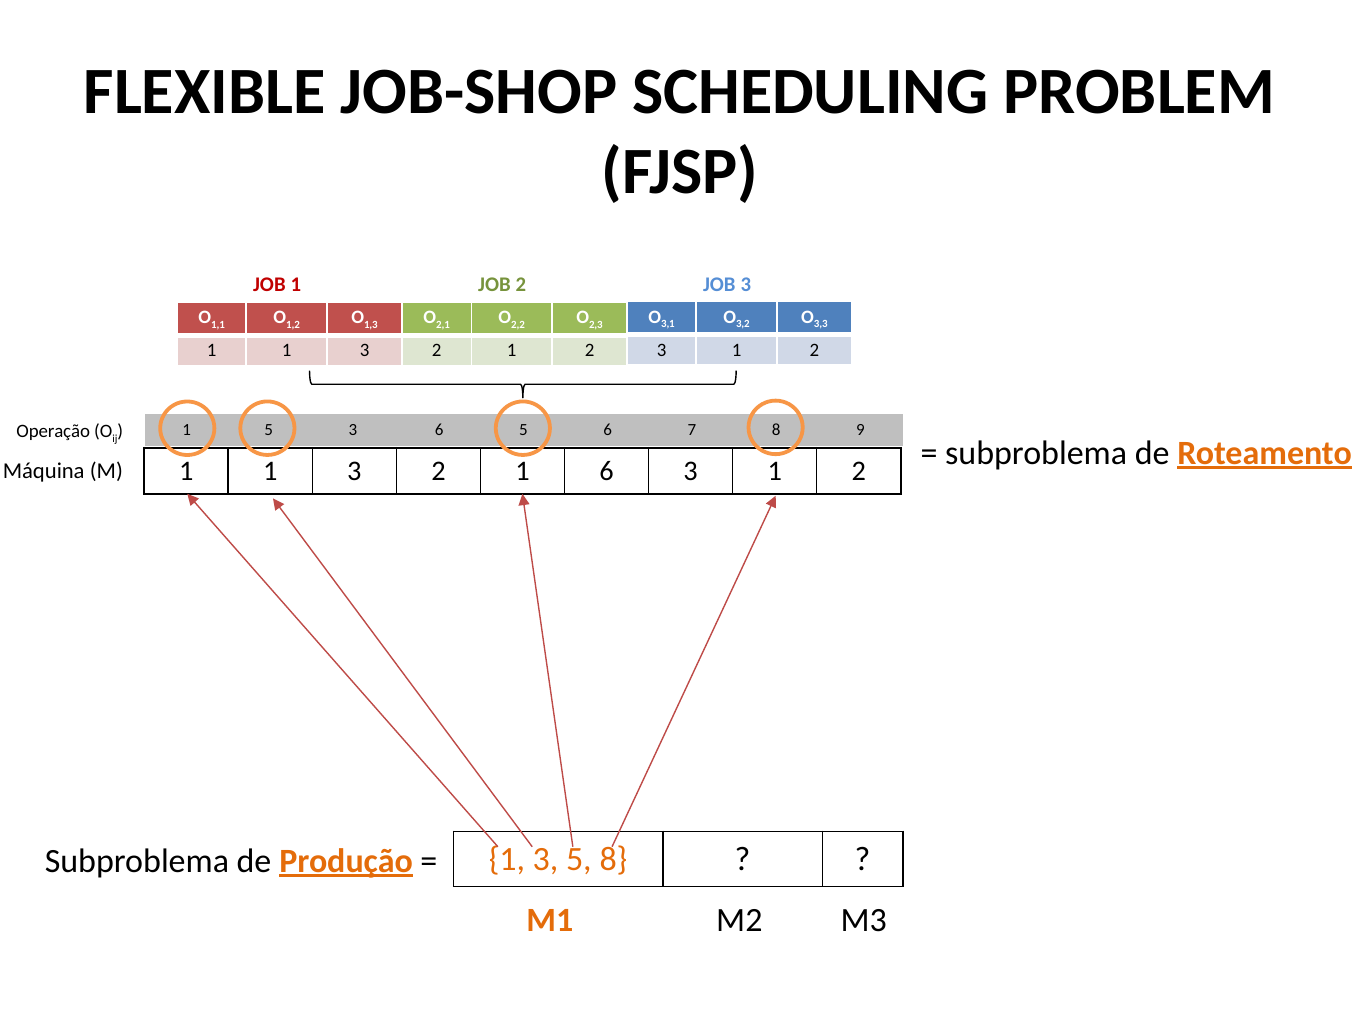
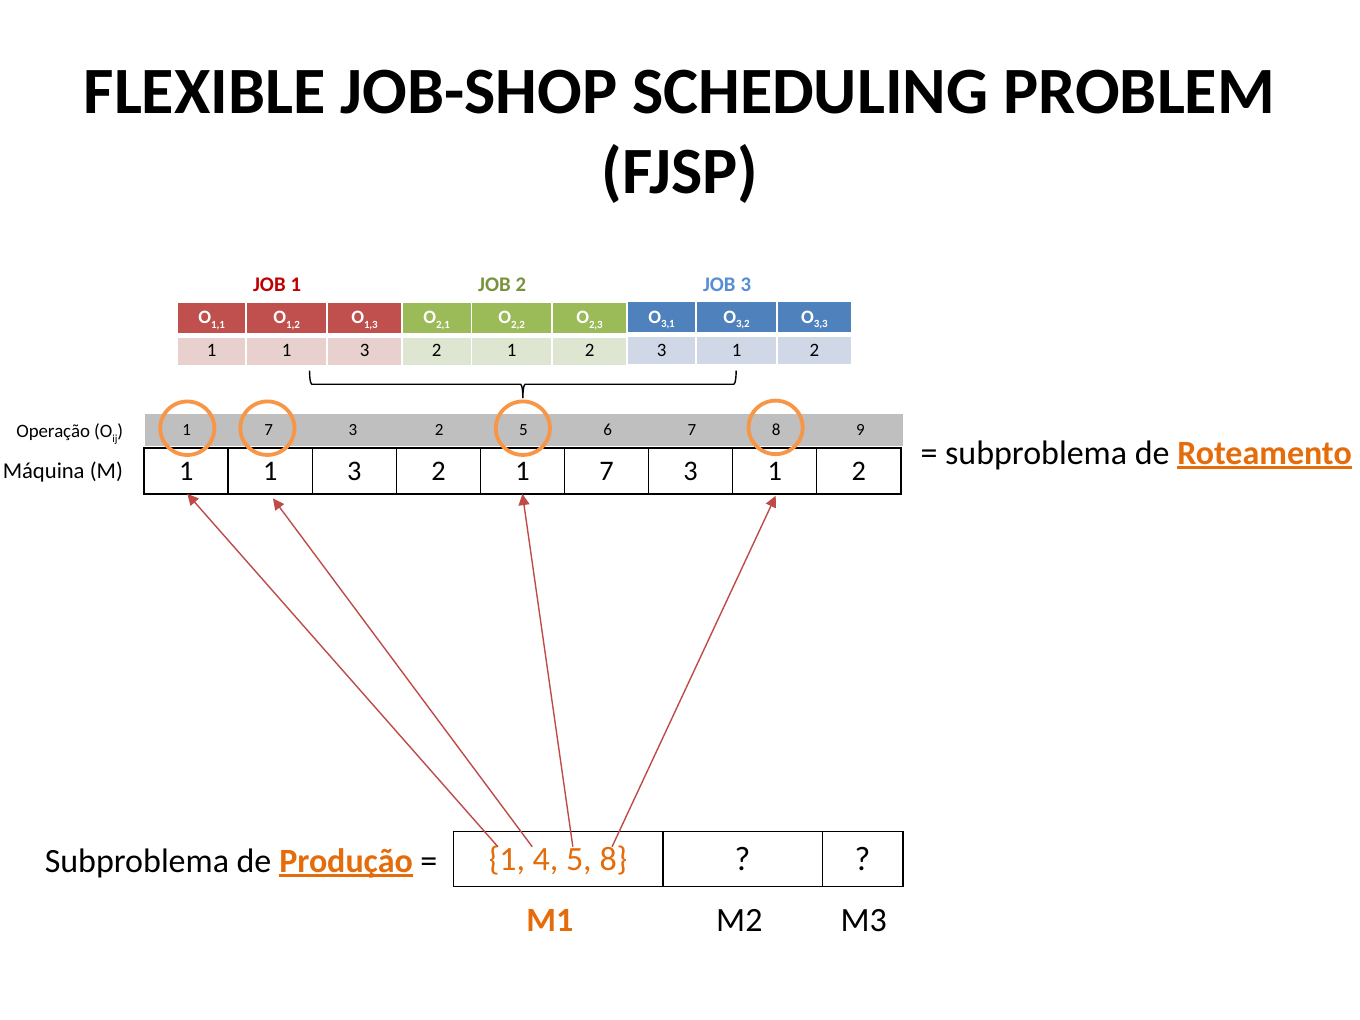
5: 5 -> 7 (269, 430)
6: 6 -> 2 (439, 430)
2 1 6: 6 -> 7 (607, 471)
3: 3 -> 4 (546, 859)
